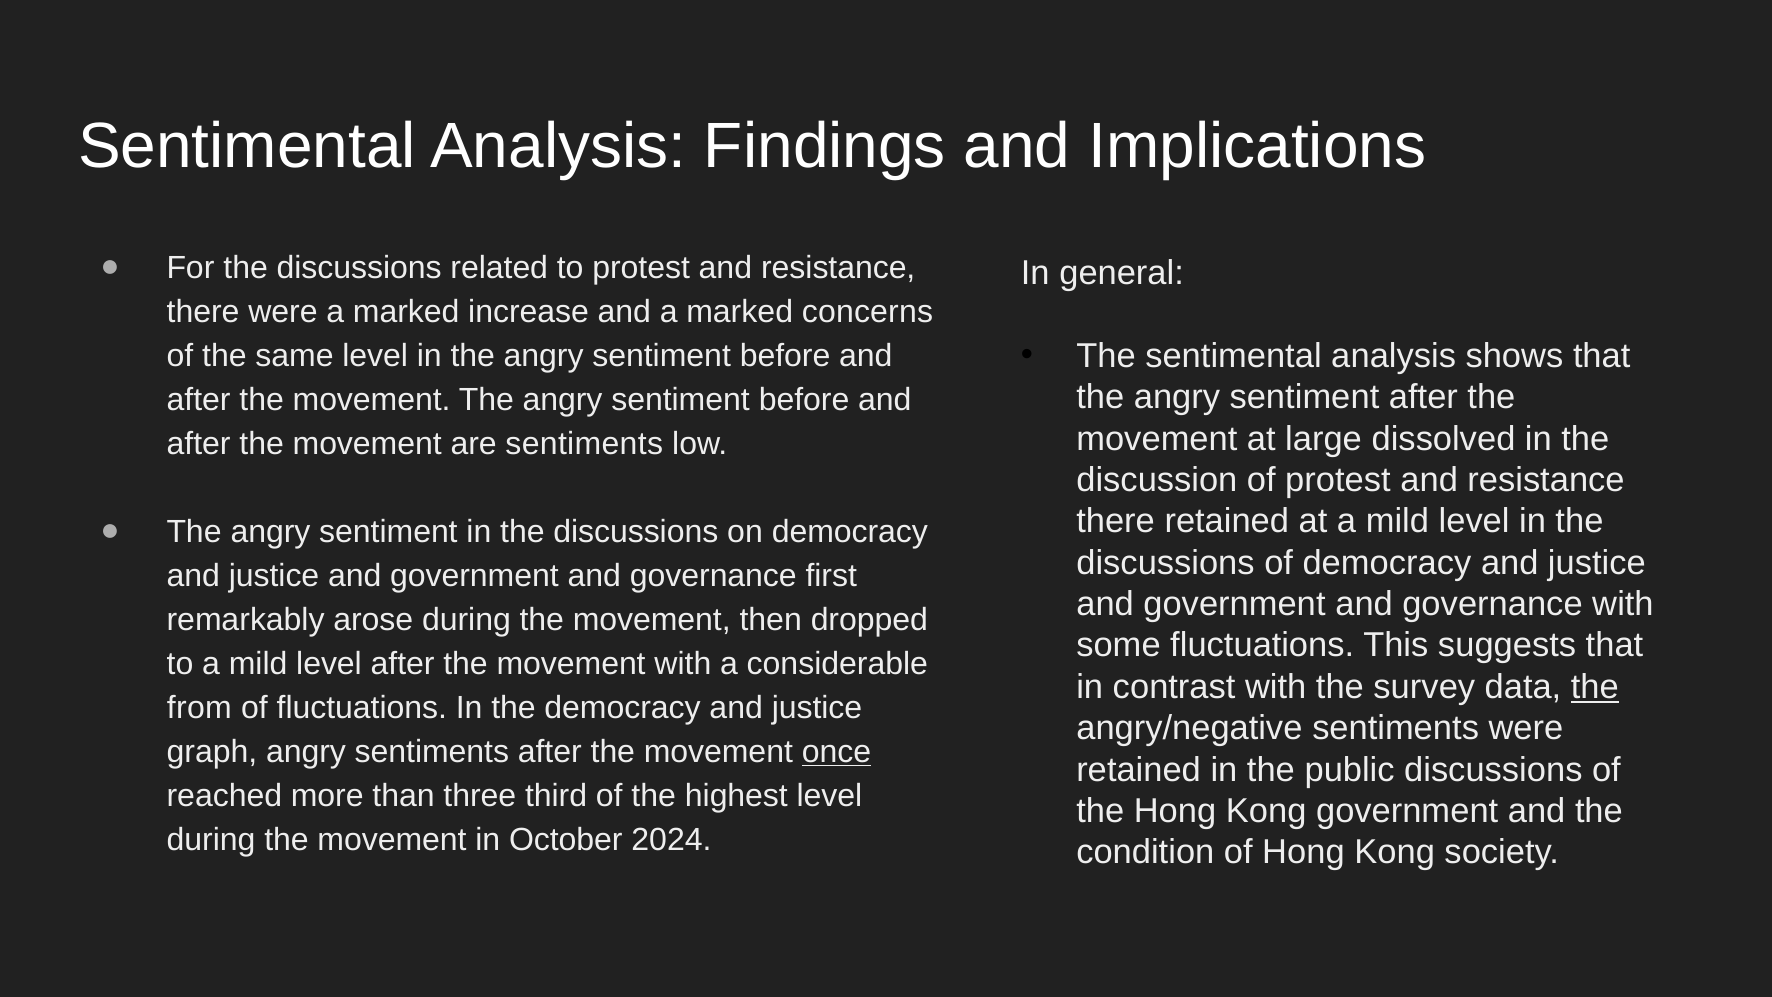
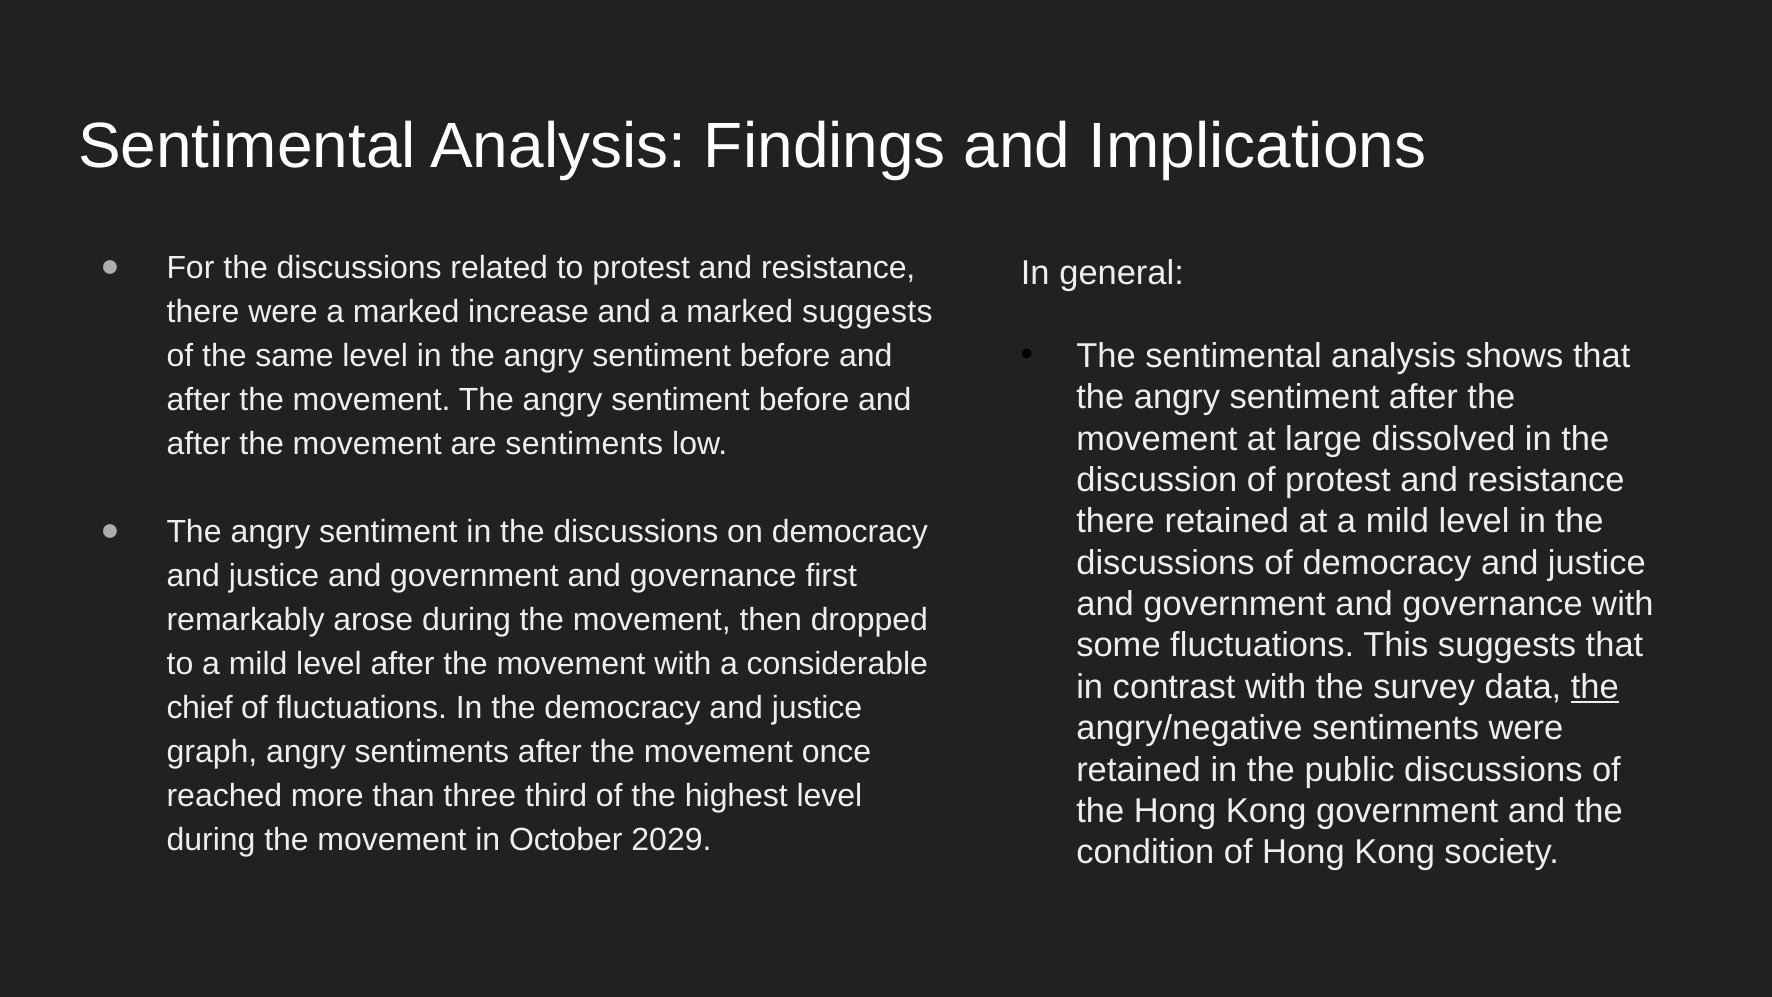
marked concerns: concerns -> suggests (867, 312)
from: from -> chief (200, 708)
once underline: present -> none (837, 752)
2024: 2024 -> 2029 (671, 839)
